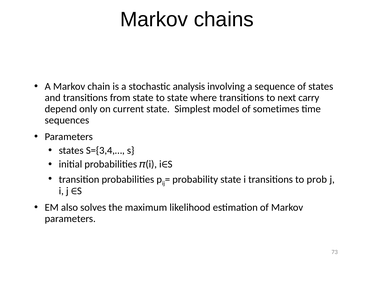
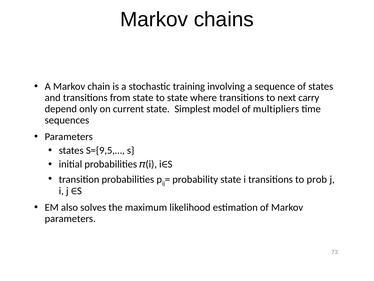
analysis: analysis -> training (189, 86)
sometimes: sometimes -> multipliers (276, 109)
S={3,4,…: S={3,4,… -> S={9,5,… (105, 150)
